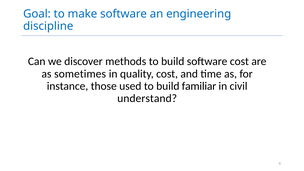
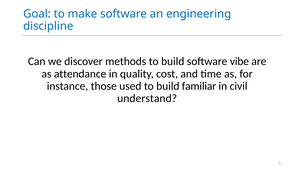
software cost: cost -> vibe (239, 61)
sometimes: sometimes -> attendance (80, 74)
